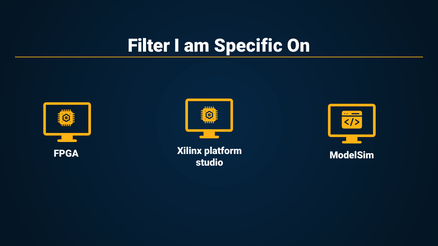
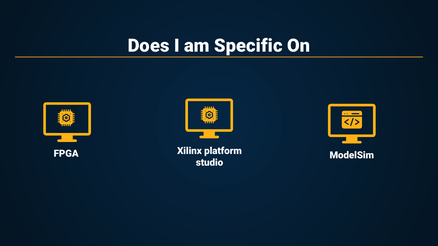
Filter: Filter -> Does (149, 46)
